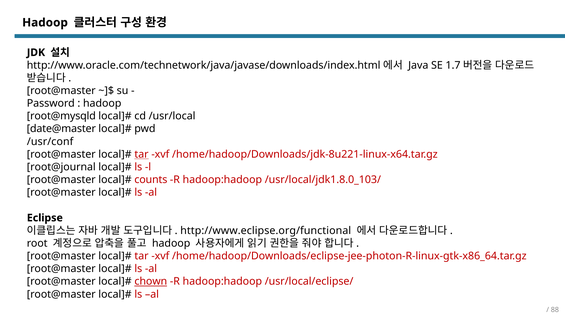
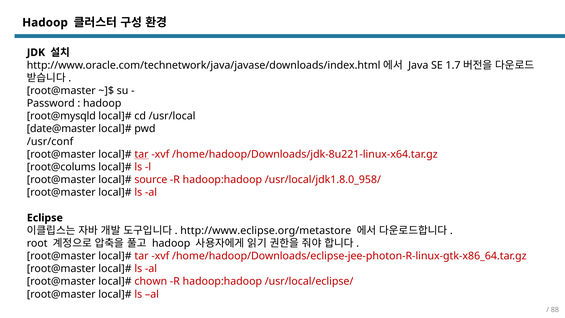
root@journal: root@journal -> root@colums (61, 167)
counts: counts -> source (151, 180)
/usr/local/jdk1.8.0_103/: /usr/local/jdk1.8.0_103/ -> /usr/local/jdk1.8.0_958/ (323, 180)
http://www.eclipse.org/functional: http://www.eclipse.org/functional -> http://www.eclipse.org/metastore (266, 230)
chown underline: present -> none (151, 281)
